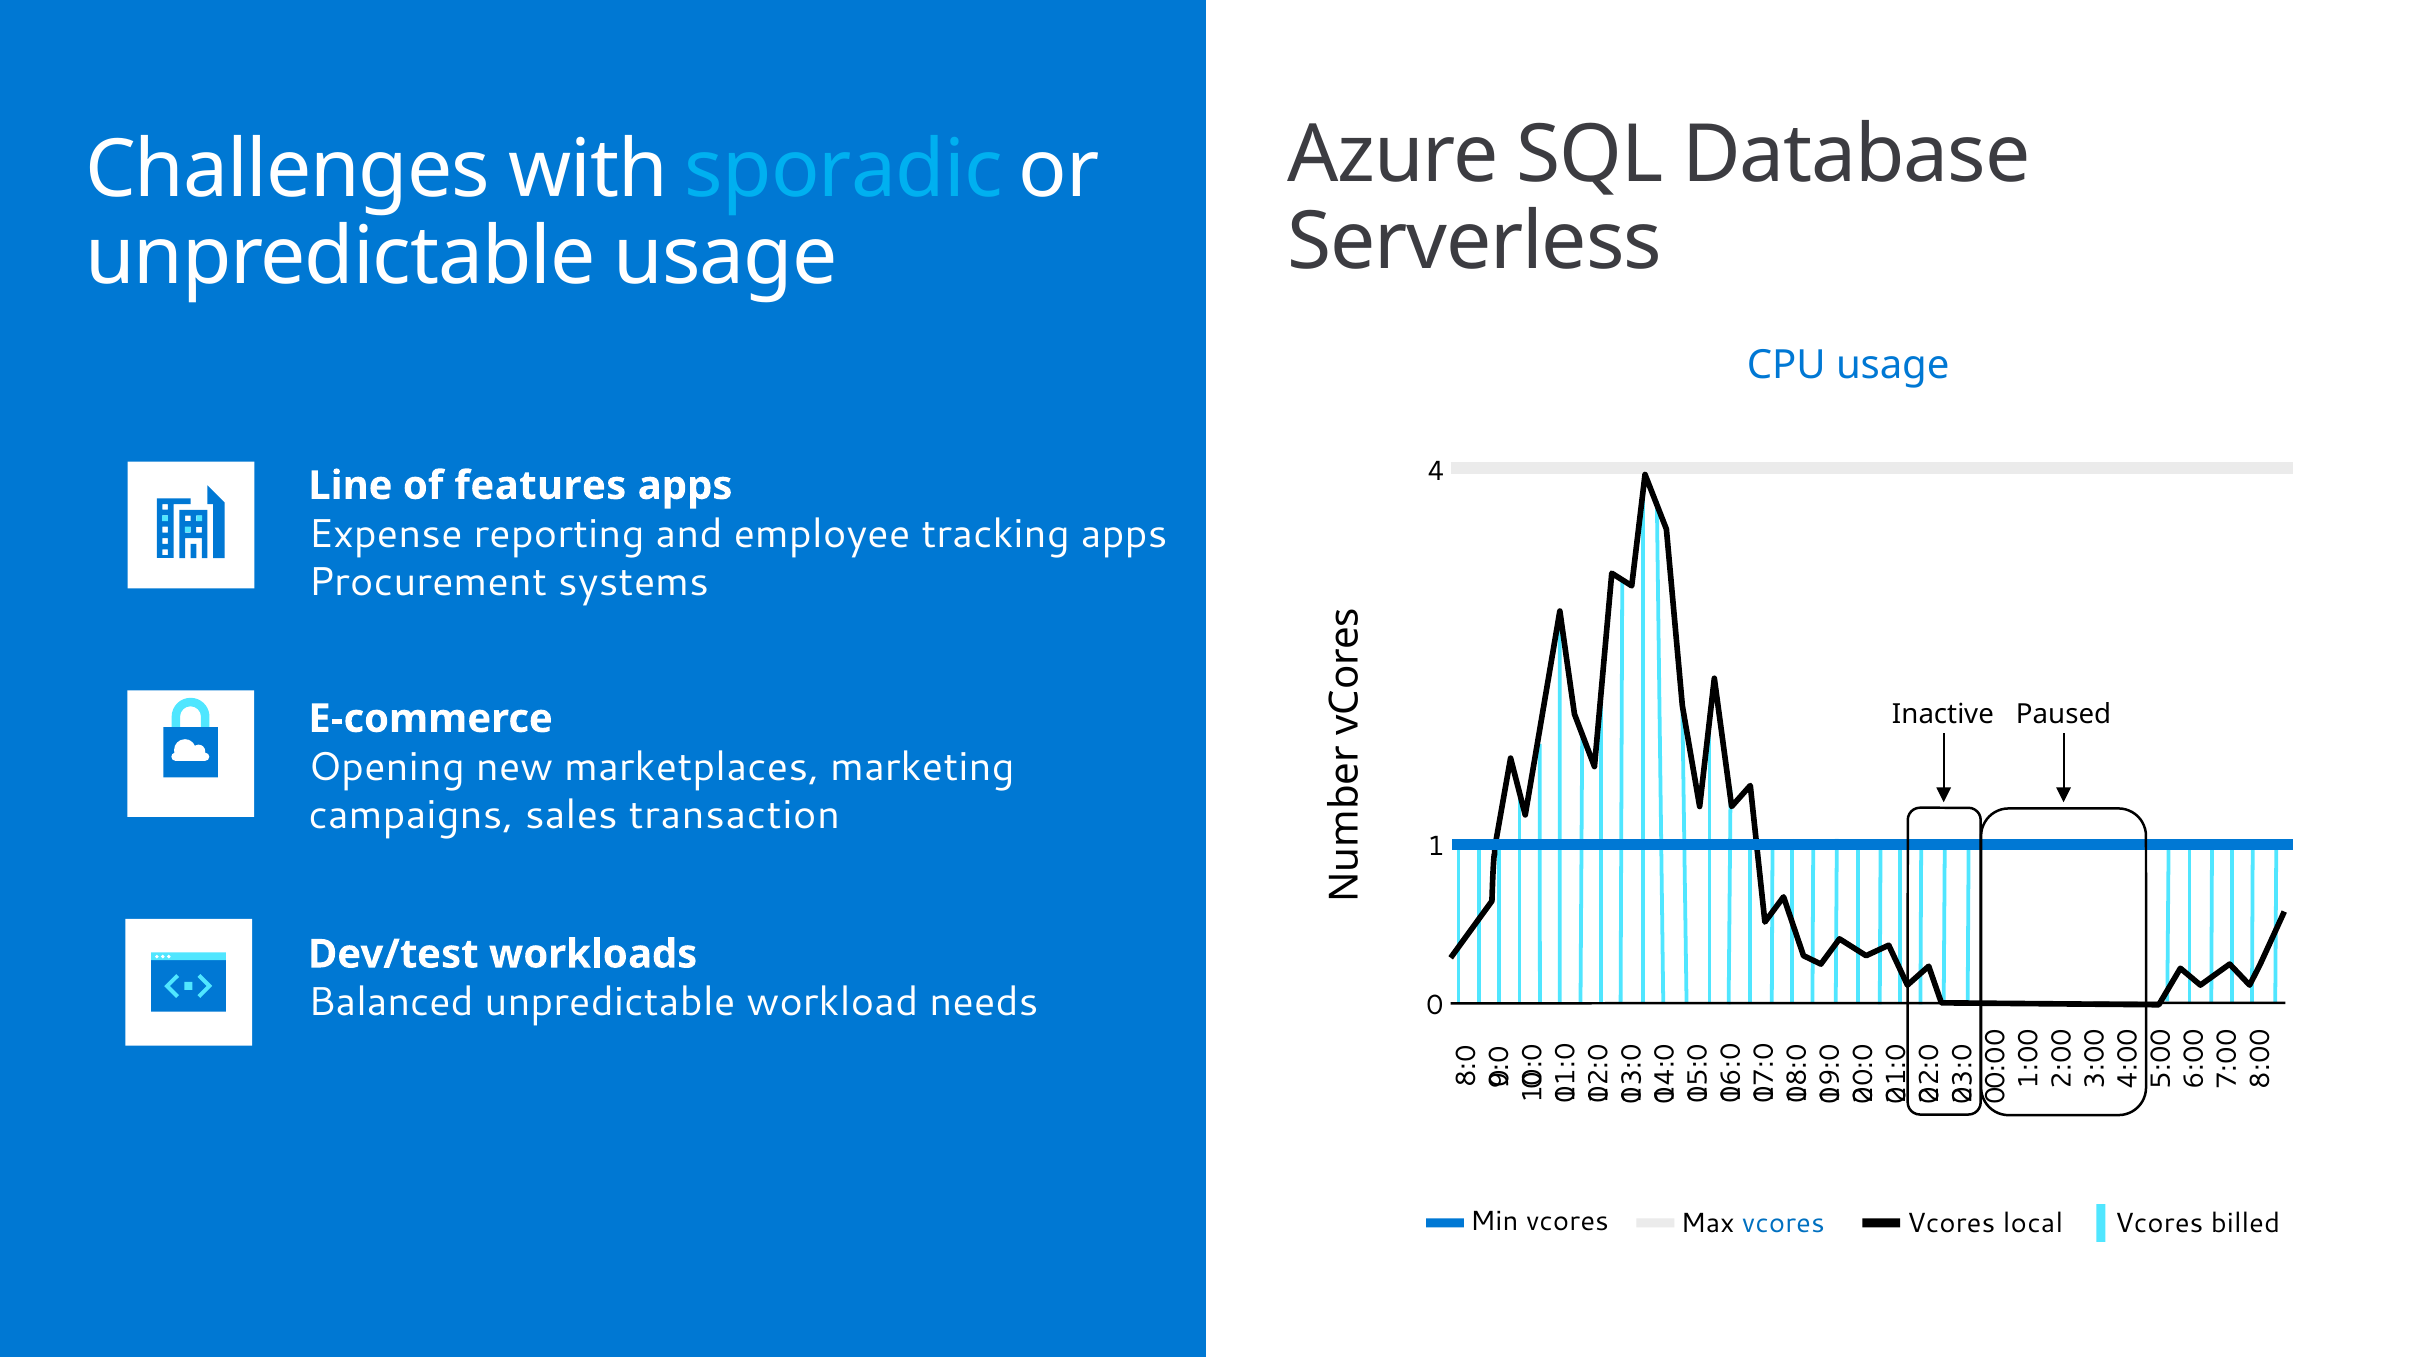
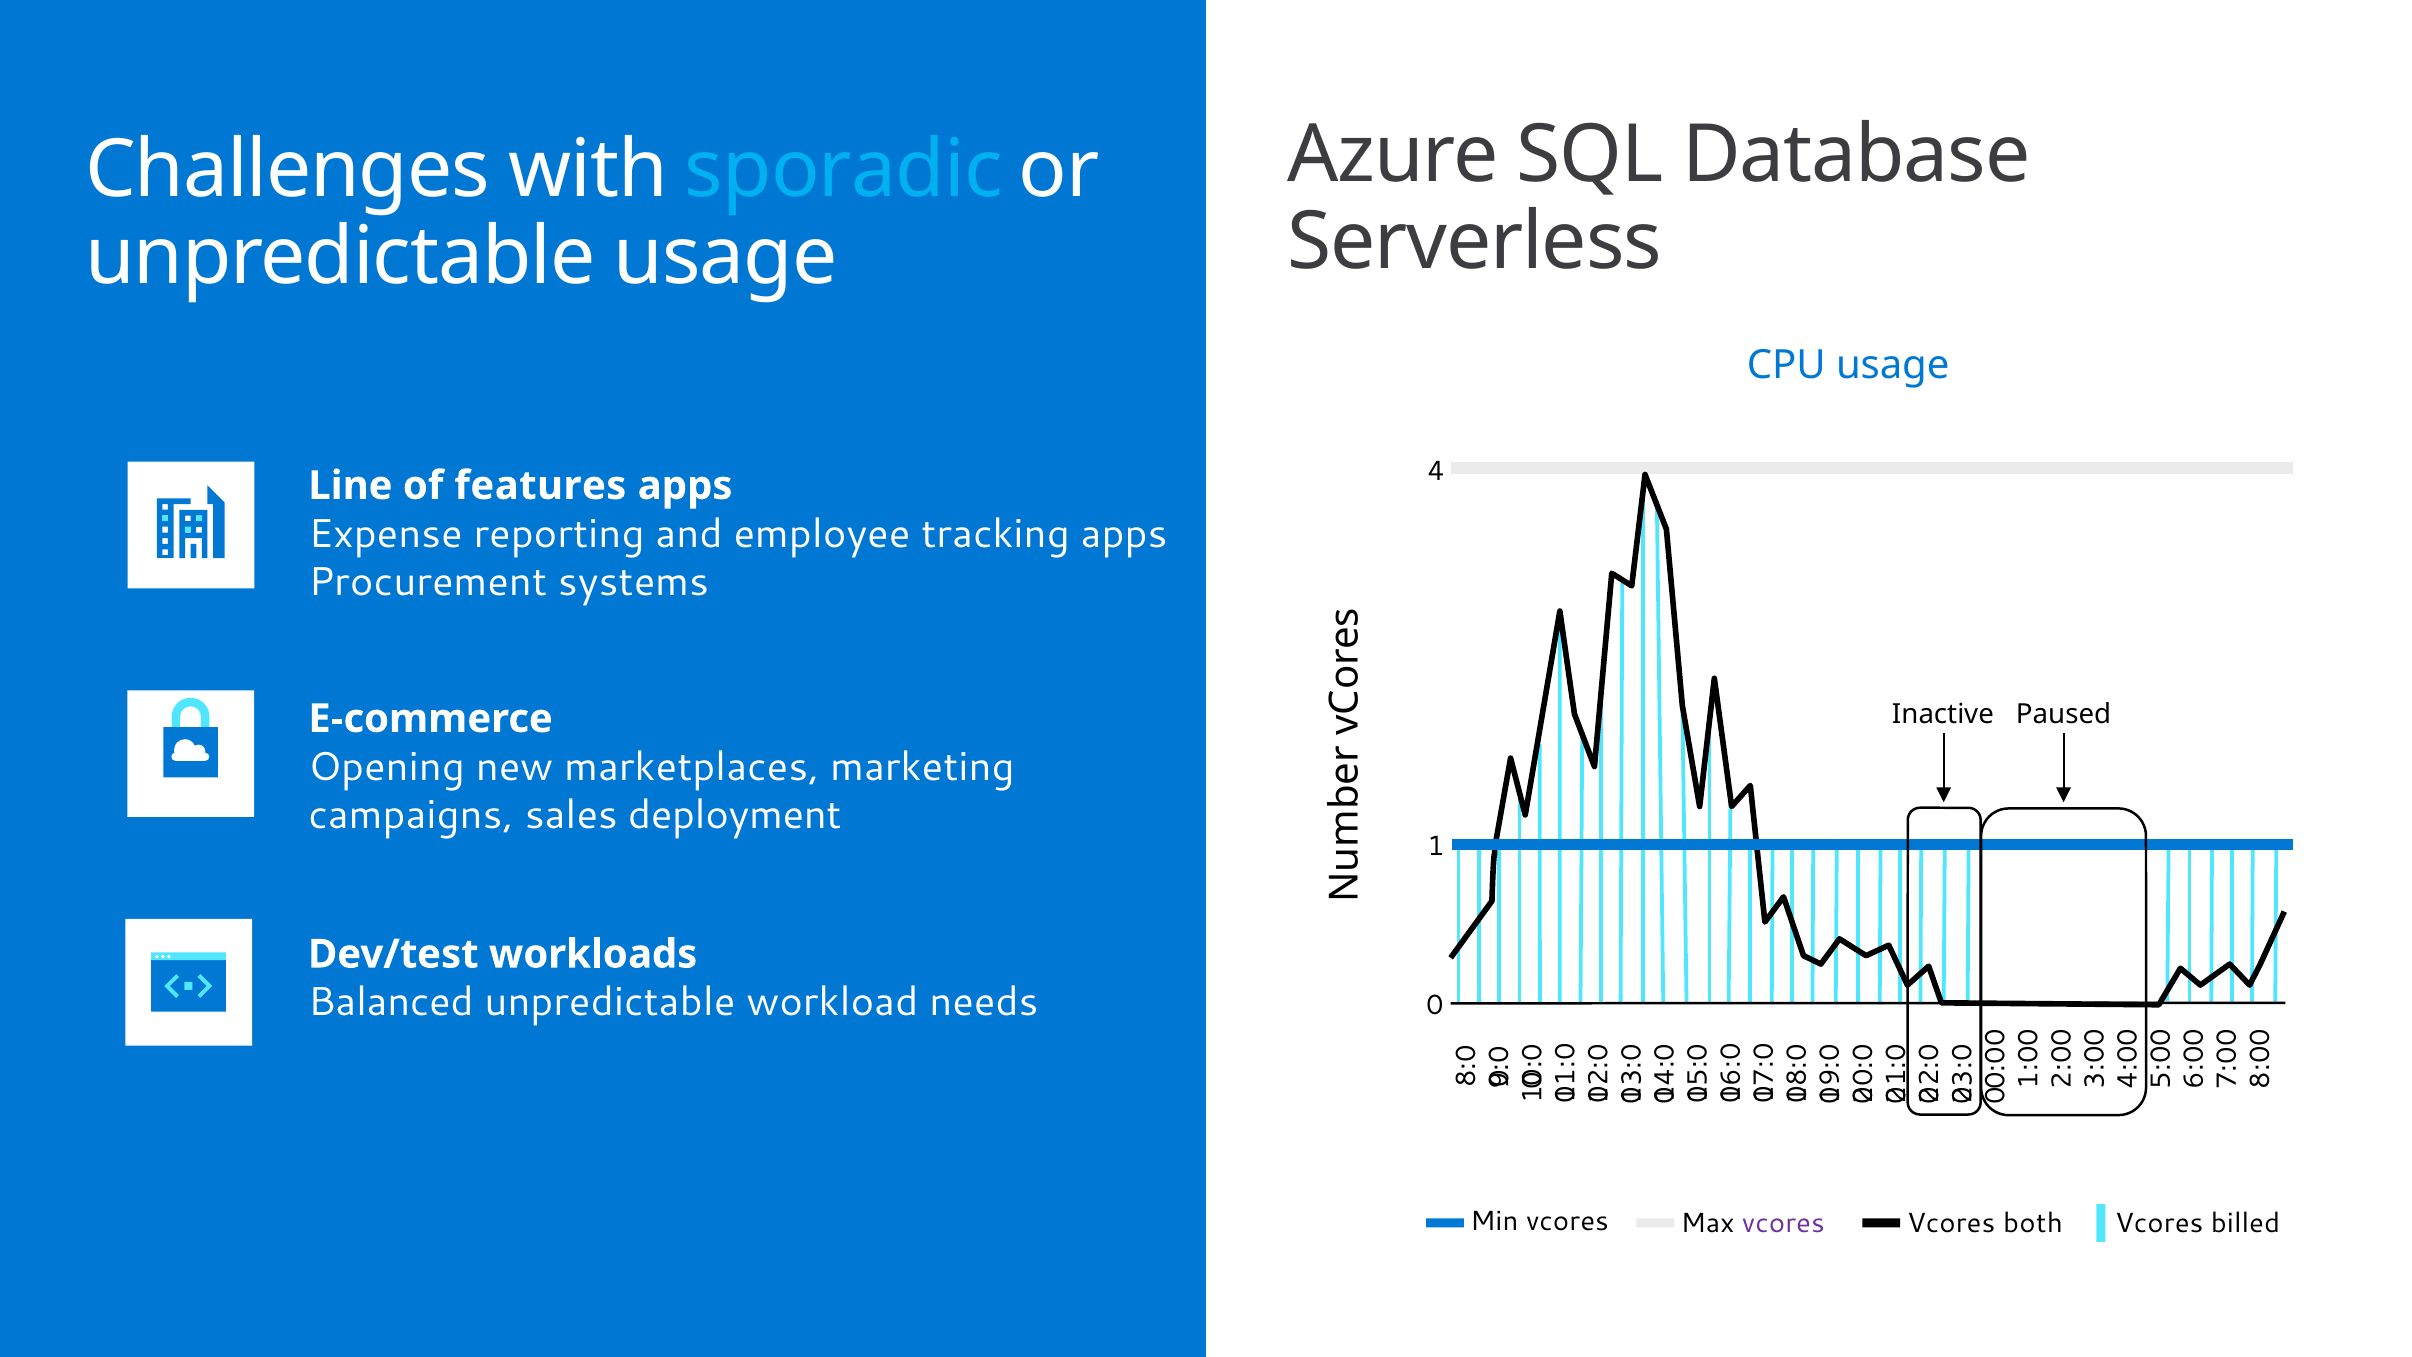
transaction: transaction -> deployment (735, 815)
vcores colour: blue -> purple (1783, 1223)
local: local -> both (2033, 1223)
